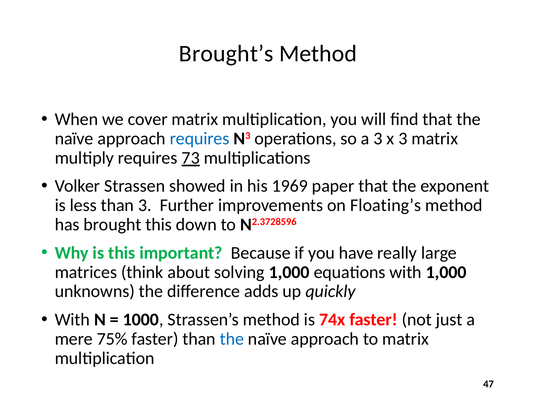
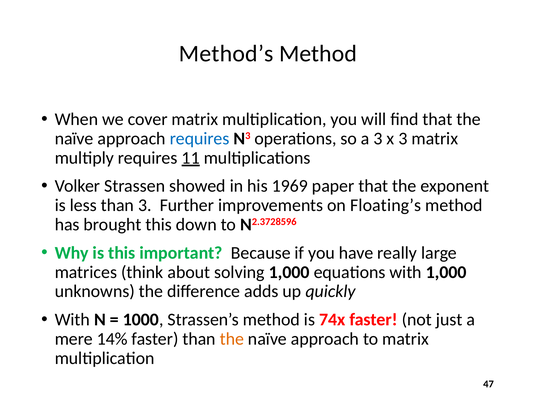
Brought’s: Brought’s -> Method’s (226, 54)
73: 73 -> 11 (191, 158)
75%: 75% -> 14% (112, 339)
the colour: blue -> orange (232, 339)
